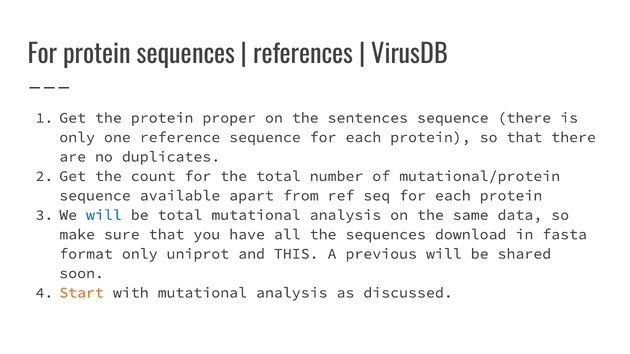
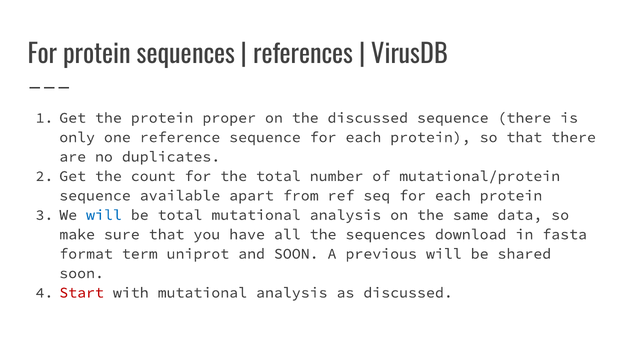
the sentences: sentences -> discussed (368, 118)
format only: only -> term (140, 254)
and THIS: THIS -> SOON (296, 254)
Start colour: orange -> red (82, 293)
